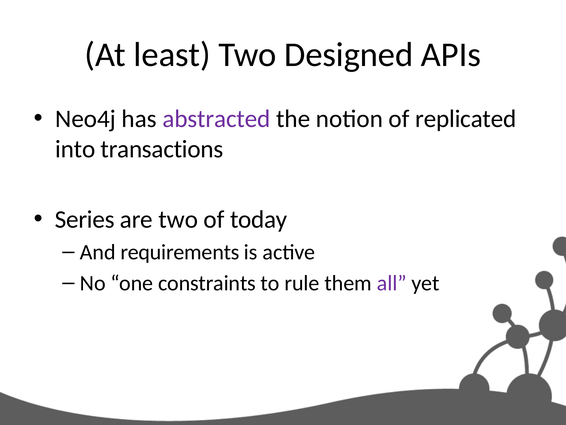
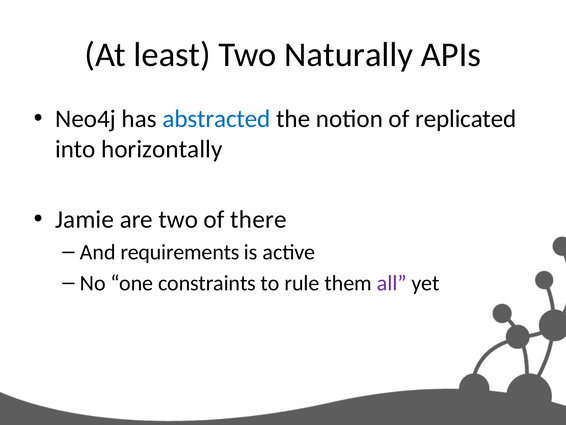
Designed: Designed -> Naturally (349, 55)
abstracted colour: purple -> blue (216, 119)
transactions: transactions -> horizontally (162, 149)
Series: Series -> Jamie (85, 219)
today: today -> there (258, 219)
